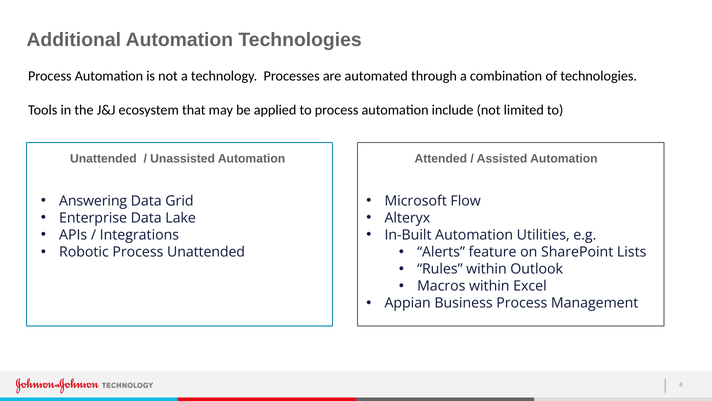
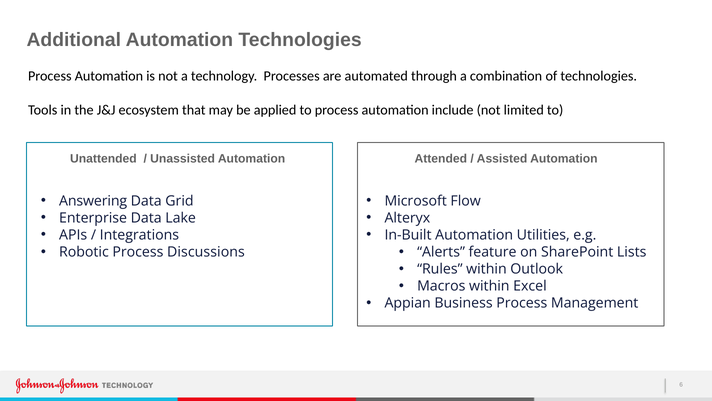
Process Unattended: Unattended -> Discussions (206, 252)
